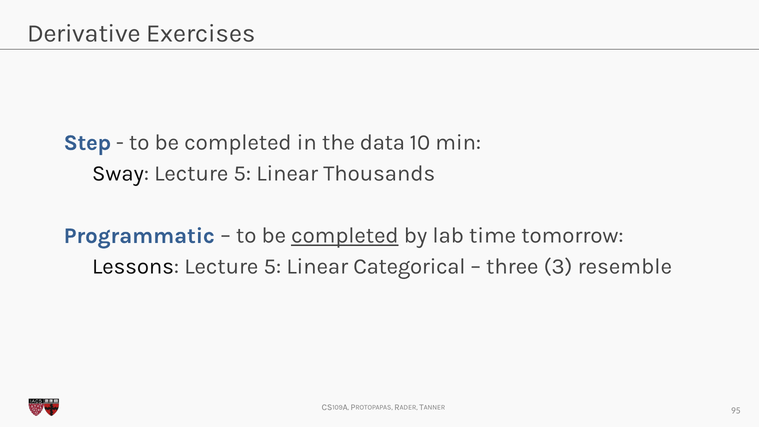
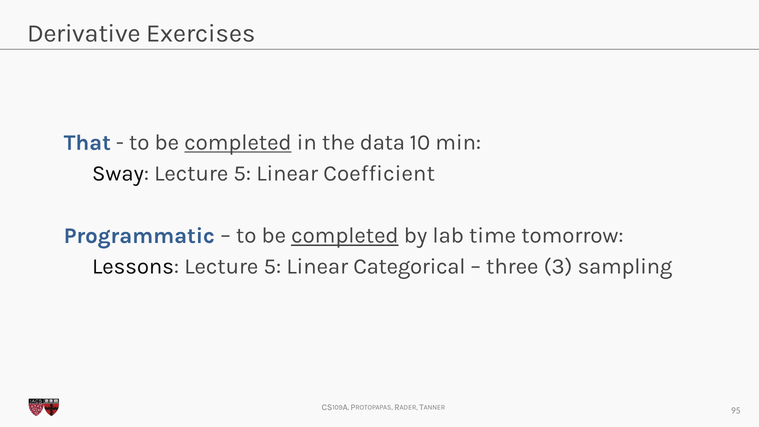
Step: Step -> That (87, 143)
completed underline: none -> present (238, 143)
Thousands: Thousands -> Coefficient (379, 174)
resemble: resemble -> sampling (625, 267)
